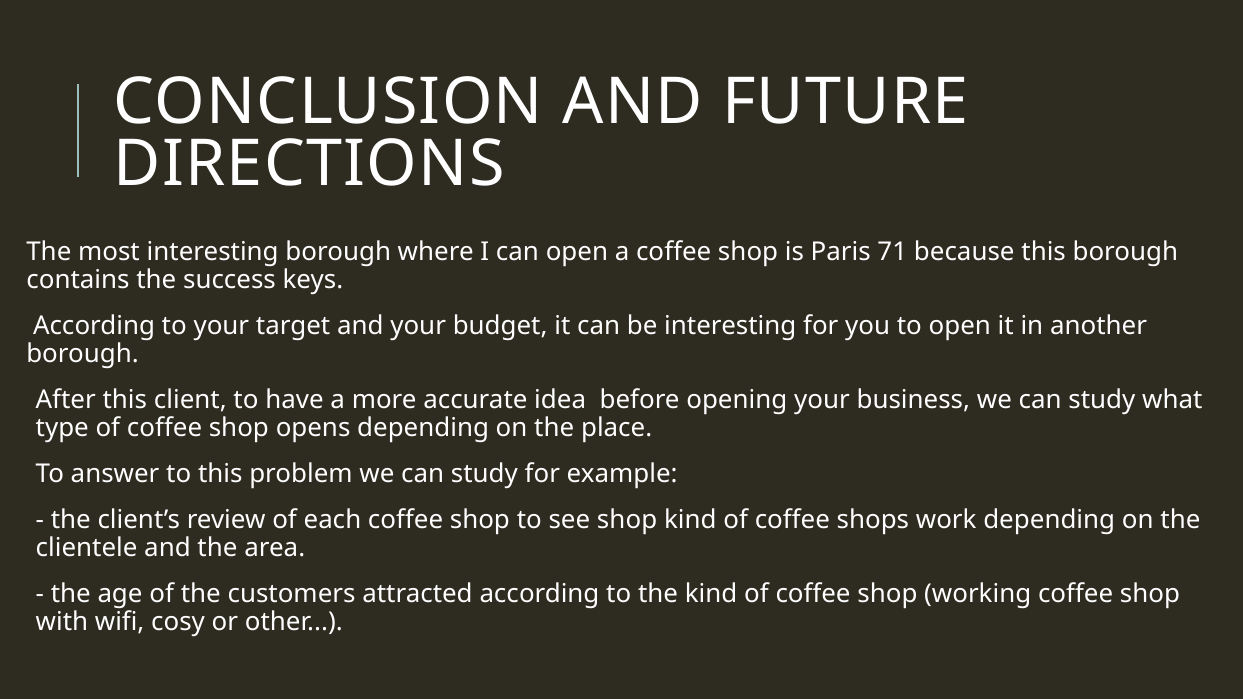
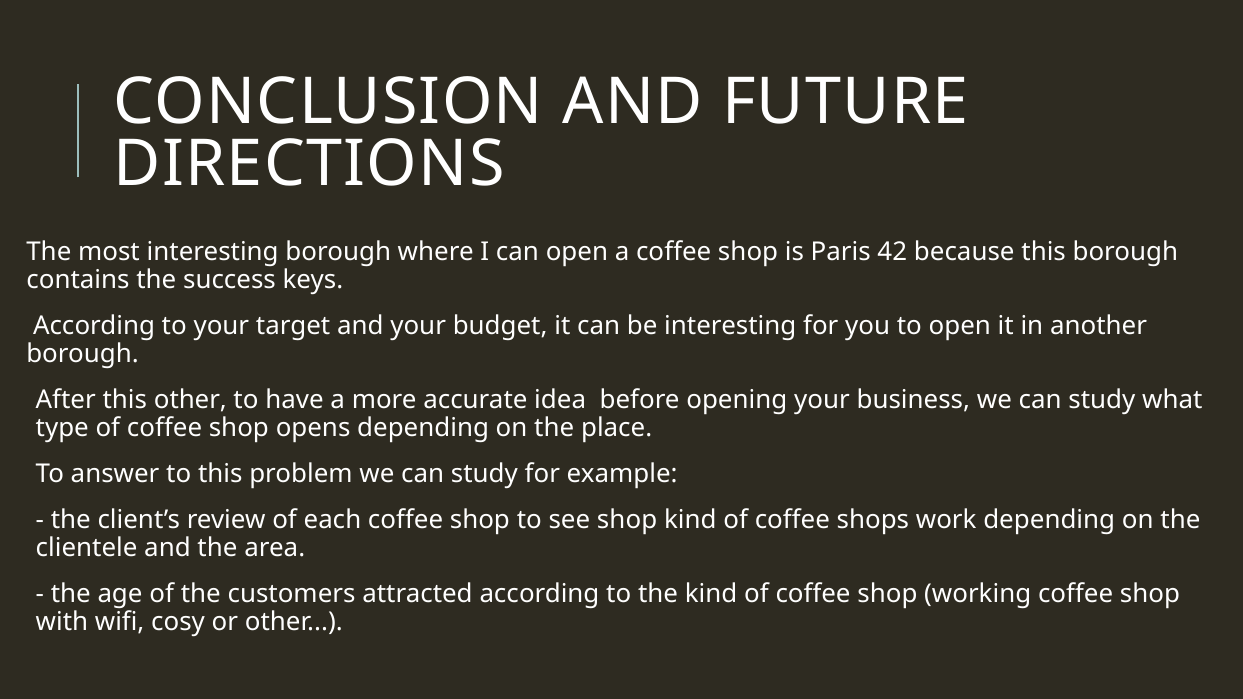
71: 71 -> 42 (892, 252)
this client: client -> other (190, 400)
